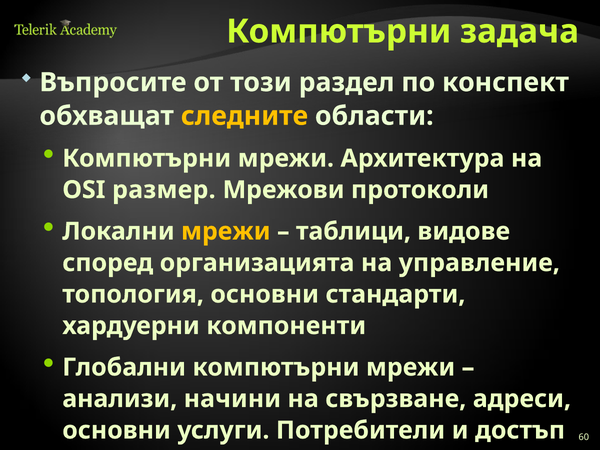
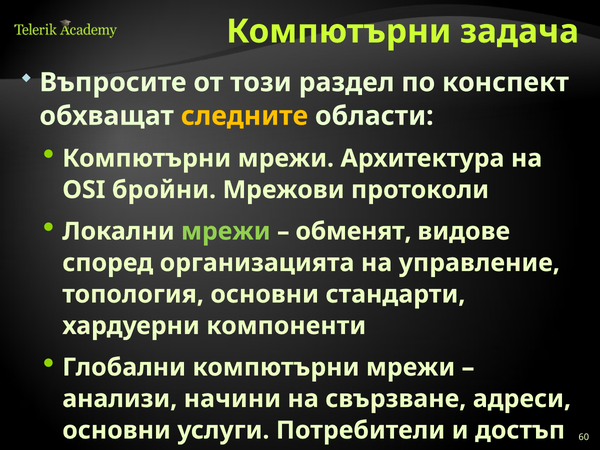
размер: размер -> бройни (164, 190)
мрежи colour: yellow -> light green (226, 231)
таблици: таблици -> обменят (354, 231)
